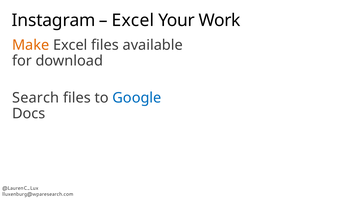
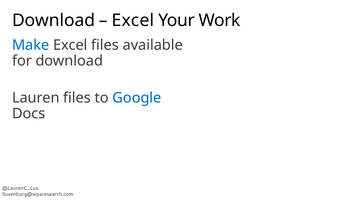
Instagram: Instagram -> Download (54, 20)
Make colour: orange -> blue (31, 45)
Search: Search -> Lauren (36, 98)
